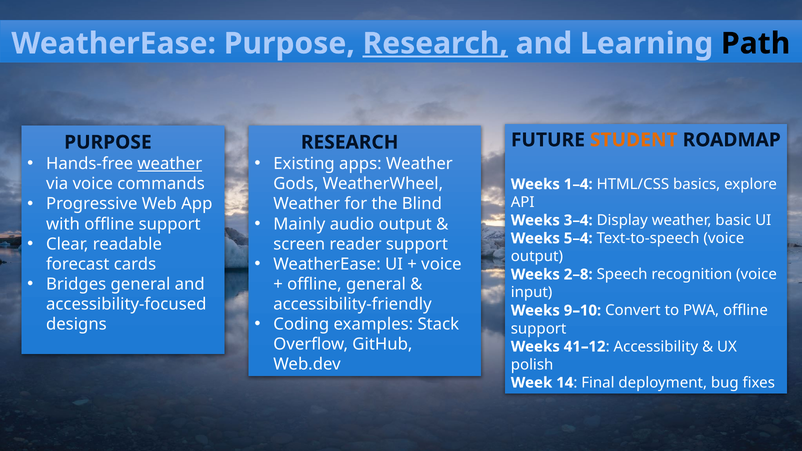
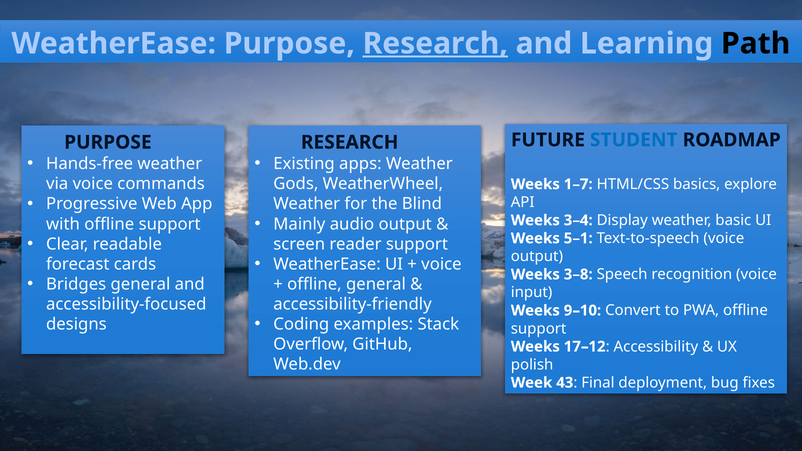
STUDENT colour: orange -> blue (634, 140)
weather underline: present -> none (170, 164)
1–4: 1–4 -> 1–7 (578, 184)
5–4: 5–4 -> 5–1 (578, 238)
2–8: 2–8 -> 3–8 (578, 274)
41–12: 41–12 -> 17–12 (585, 347)
14: 14 -> 43 (565, 383)
